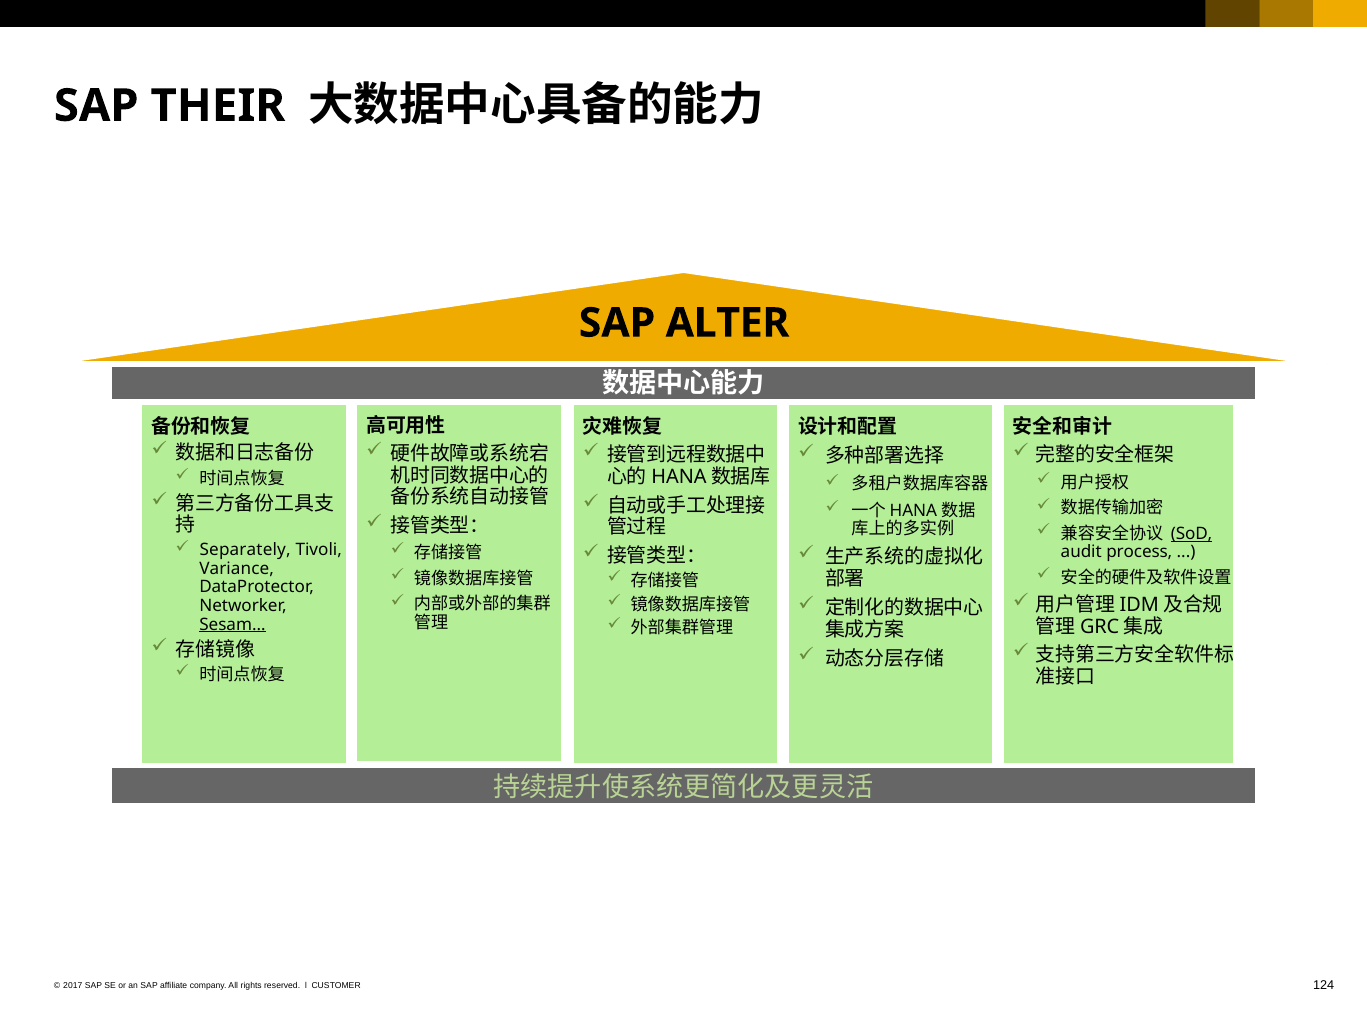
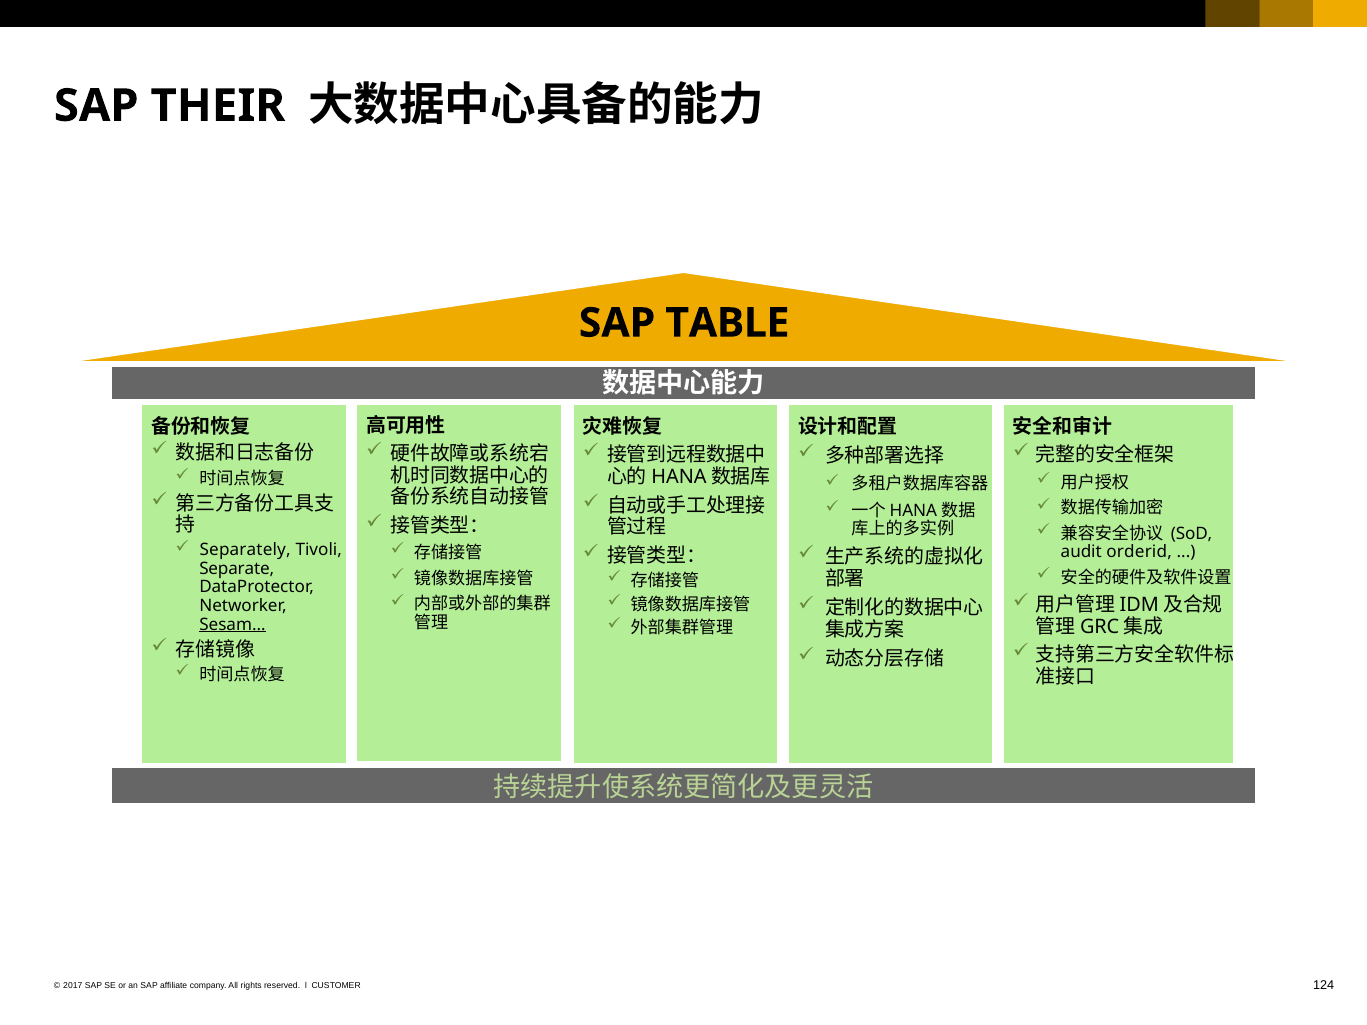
ALTER: ALTER -> TABLE (728, 323)
SoD underline: present -> none (1192, 534)
process: process -> orderid (1139, 552)
Variance: Variance -> Separate (237, 569)
